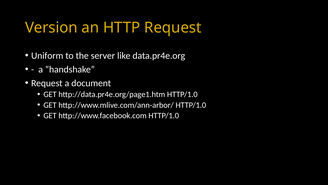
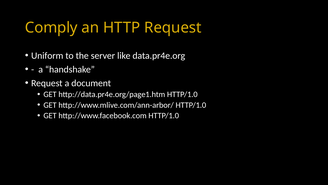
Version: Version -> Comply (51, 28)
